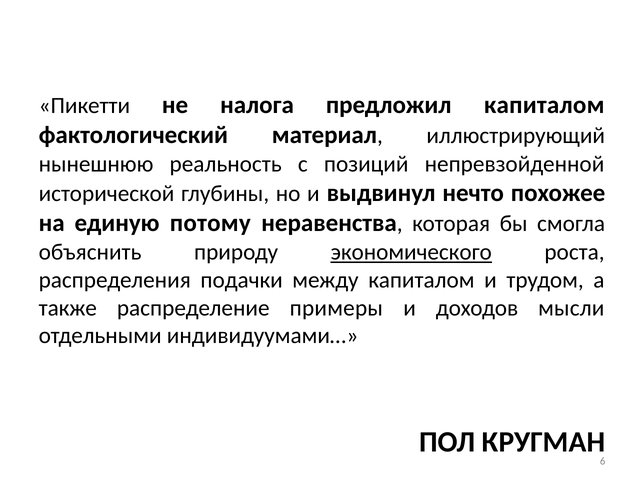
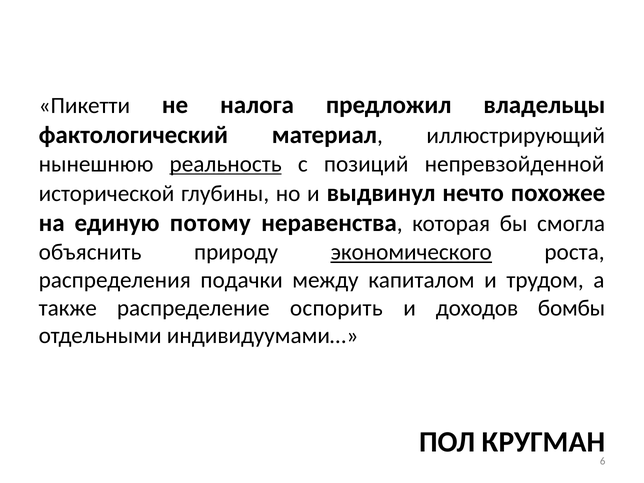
предложил капиталом: капиталом -> владельцы (544, 105)
реальность underline: none -> present (226, 164)
примеры: примеры -> оспорить (336, 308)
мысли: мысли -> бомбы (571, 308)
